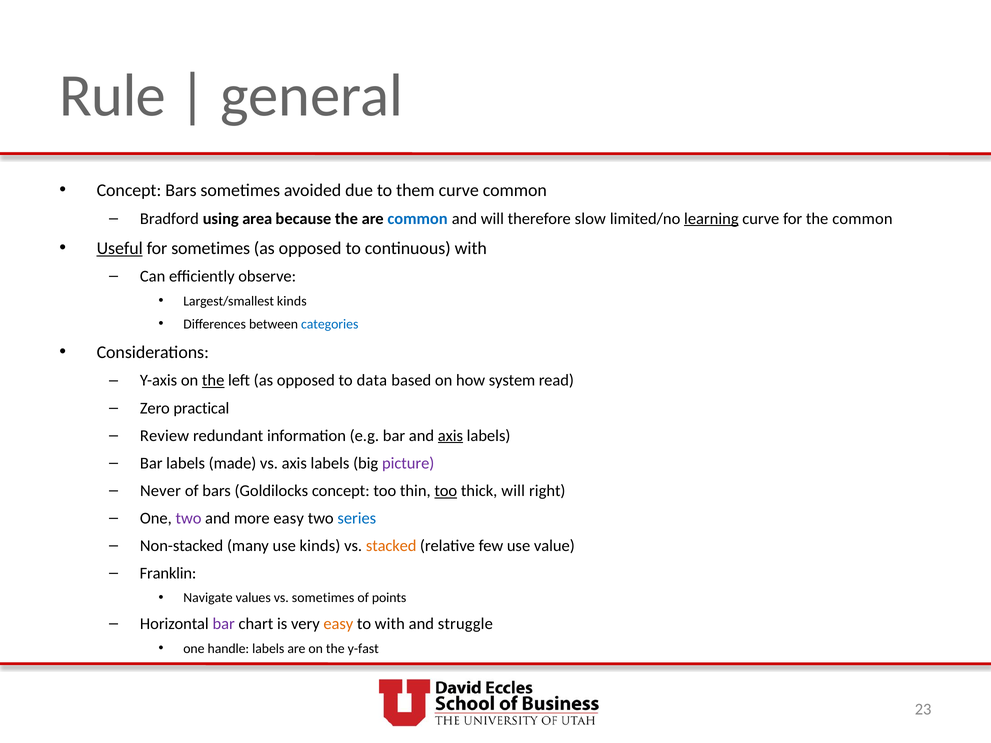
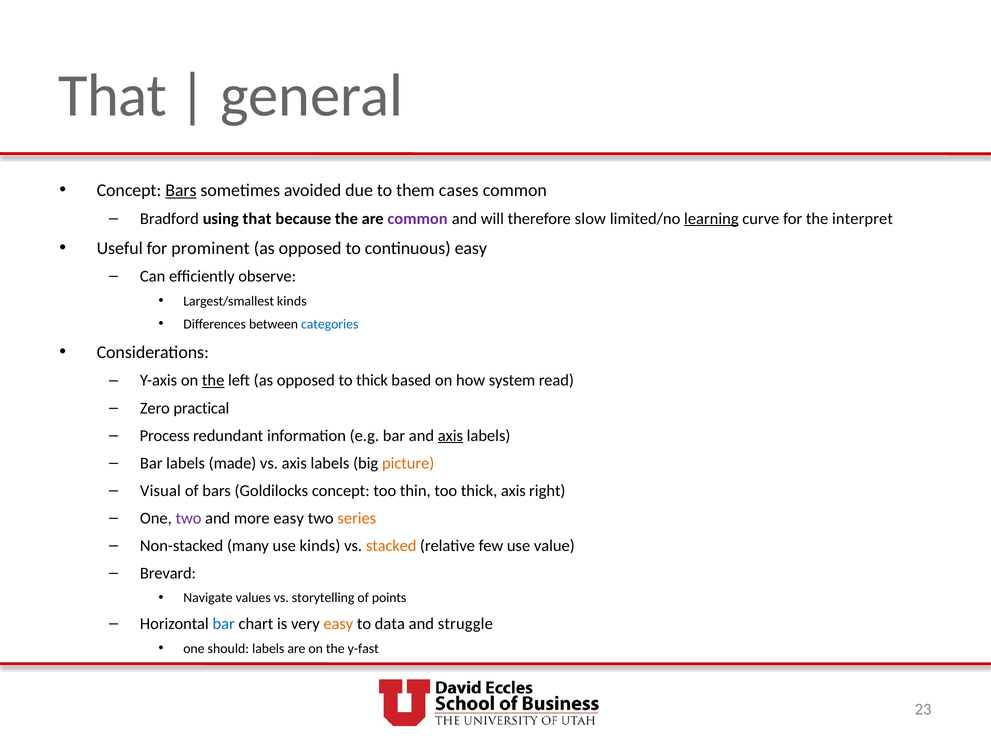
Rule: Rule -> That (113, 96)
Bars underline: none -> present (181, 190)
them curve: curve -> cases (459, 190)
using area: area -> that (257, 219)
common colour: blue -> purple (418, 219)
the common: common -> interpret (862, 219)
Useful underline: present -> none (120, 248)
for sometimes: sometimes -> prominent (210, 248)
continuous with: with -> easy (471, 248)
to data: data -> thick (372, 381)
Review: Review -> Process (165, 436)
picture colour: purple -> orange (408, 463)
Never: Never -> Visual (160, 491)
too underline: present -> none (446, 491)
thick will: will -> axis (513, 491)
series colour: blue -> orange (357, 518)
Franklin: Franklin -> Brevard (168, 573)
vs sometimes: sometimes -> storytelling (323, 598)
bar colour: purple -> blue (224, 624)
to with: with -> data (390, 624)
handle: handle -> should (228, 649)
